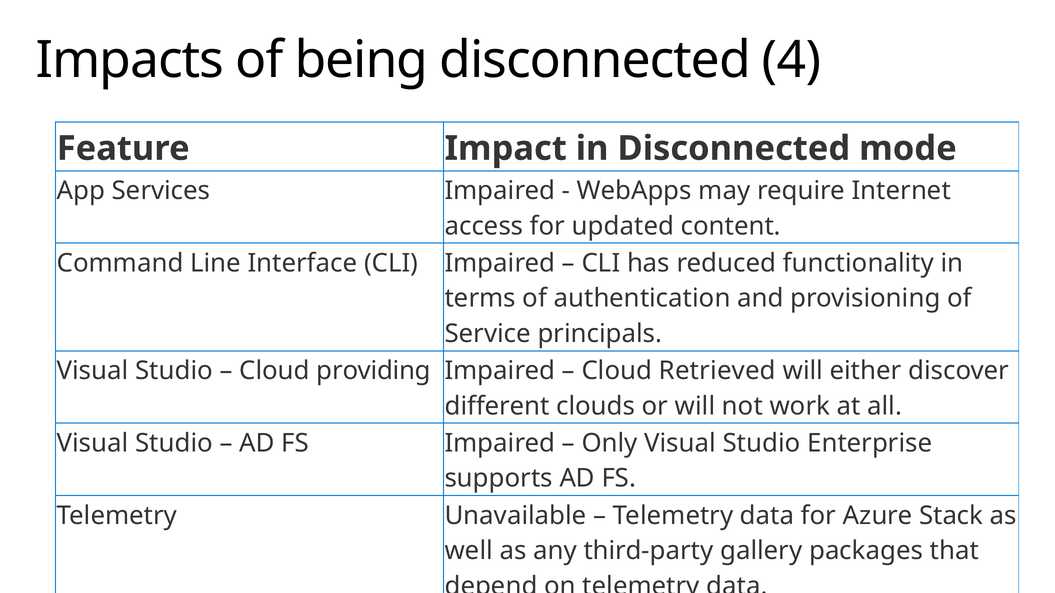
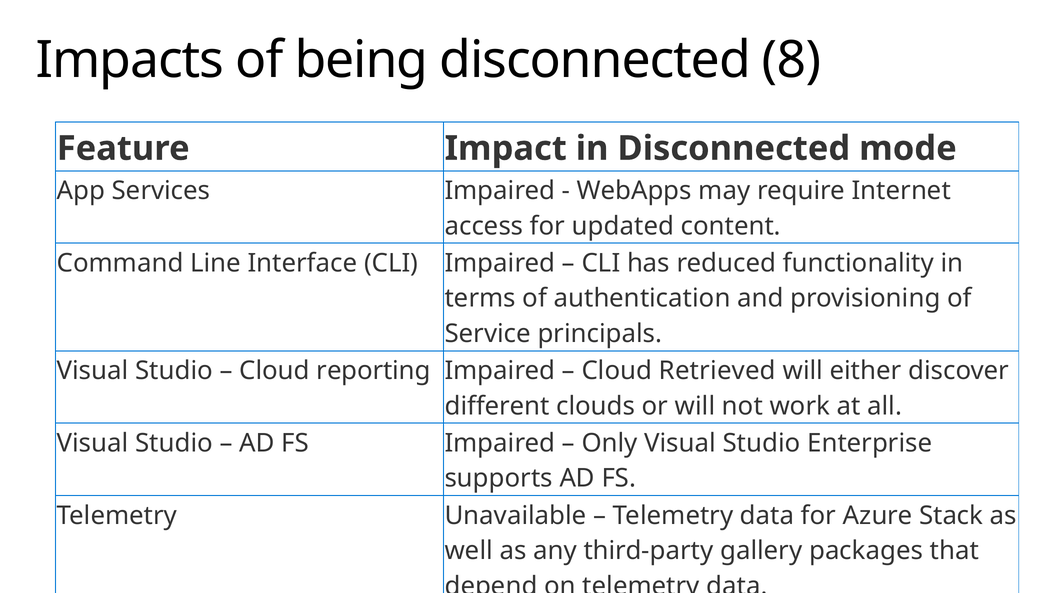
4: 4 -> 8 (792, 60)
providing: providing -> reporting (374, 371)
